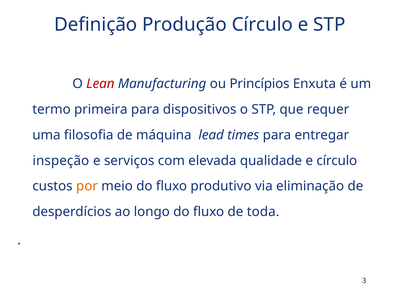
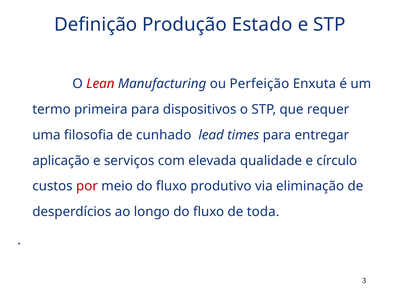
Produção Círculo: Círculo -> Estado (262, 25)
Princípios: Princípios -> Perfeição (259, 84)
máquina: máquina -> cunhado (164, 135)
inspeção: inspeção -> aplicação (61, 161)
por colour: orange -> red (87, 186)
